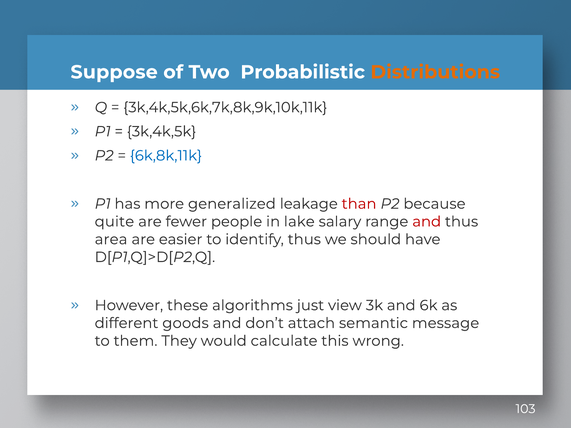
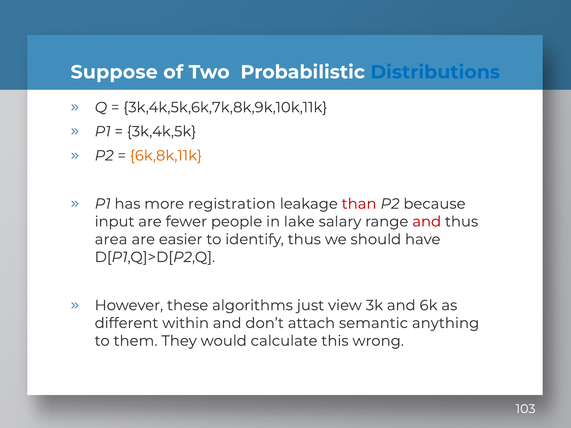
Distributions colour: orange -> blue (435, 72)
6k,8k,11k colour: blue -> orange (166, 156)
generalized: generalized -> registration (232, 204)
quite: quite -> input (115, 222)
goods: goods -> within (186, 323)
message: message -> anything (446, 323)
